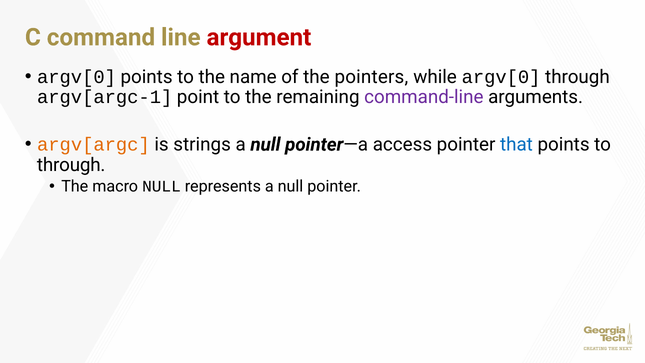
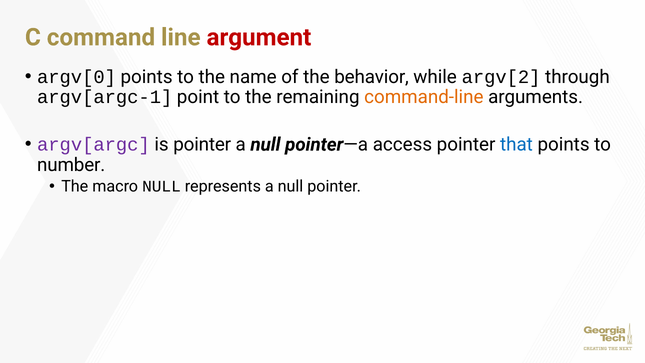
pointers: pointers -> behavior (372, 77)
while argv[0: argv[0 -> argv[2 (501, 77)
command-line colour: purple -> orange (424, 97)
argv[argc colour: orange -> purple (93, 144)
is strings: strings -> pointer (202, 144)
through: through -> number (71, 165)
